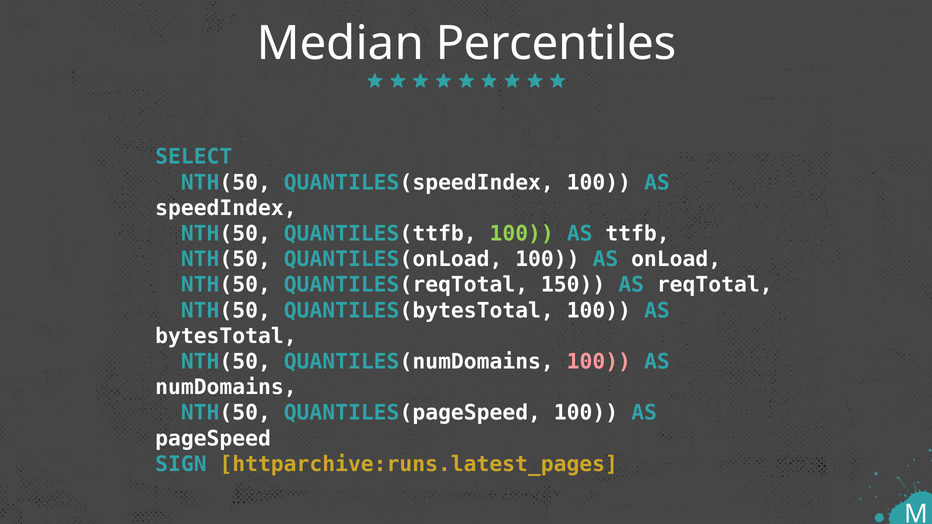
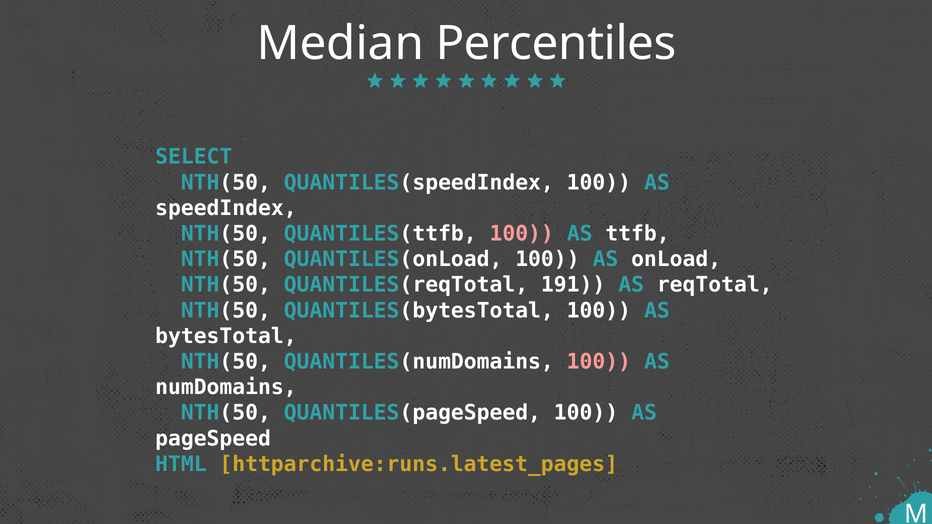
100 colour: light green -> pink (522, 234)
150: 150 -> 191 (573, 285)
SIGN: SIGN -> HTML (181, 464)
